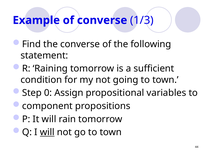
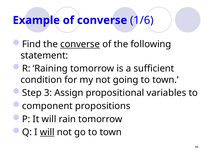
1/3: 1/3 -> 1/6 (142, 20)
converse underline: none -> present (80, 44)
0: 0 -> 3 (48, 93)
